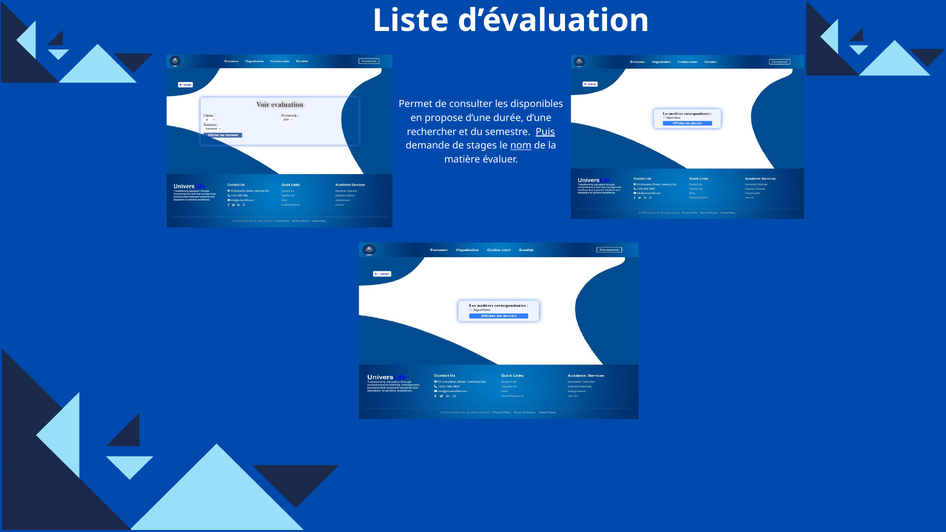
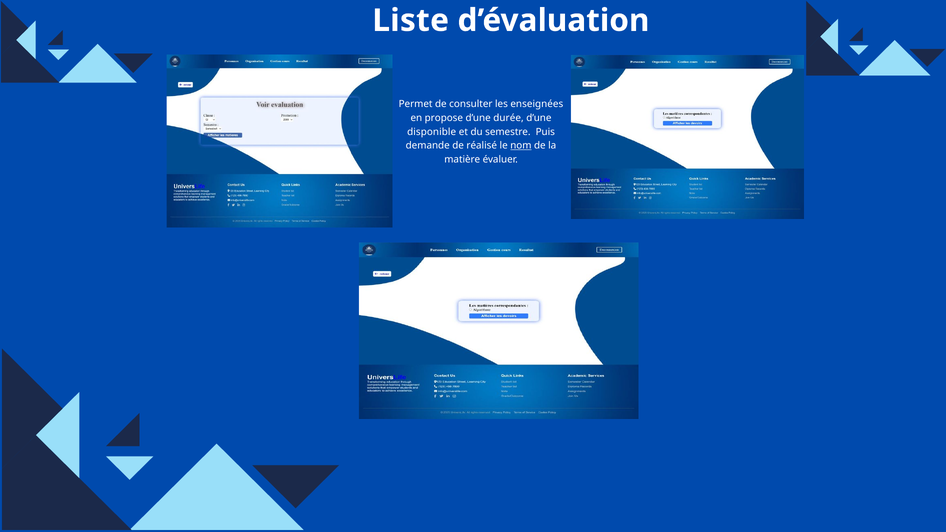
disponibles: disponibles -> enseignées (537, 104)
rechercher: rechercher -> disponible (432, 132)
Puis underline: present -> none (545, 132)
stages: stages -> réalisé (482, 146)
